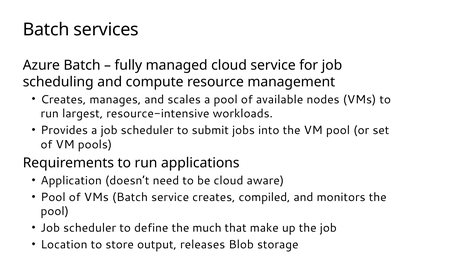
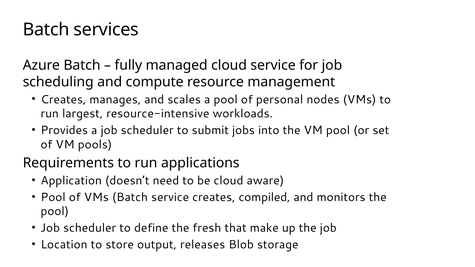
available: available -> personal (280, 100)
much: much -> fresh (207, 228)
